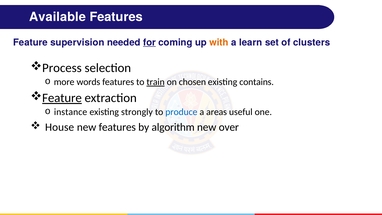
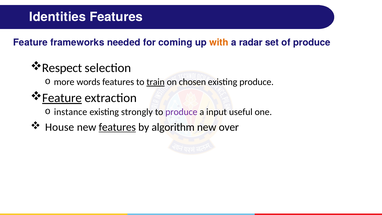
Available: Available -> Identities (58, 17)
supervision: supervision -> frameworks (77, 42)
for underline: present -> none (149, 42)
learn: learn -> radar (251, 42)
of clusters: clusters -> produce (312, 42)
Process: Process -> Respect (62, 68)
existing contains: contains -> produce (257, 82)
produce colour: blue -> purple (181, 112)
areas: areas -> input (217, 112)
features underline: none -> present (117, 127)
